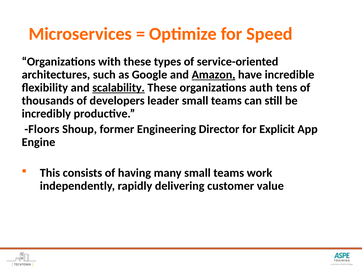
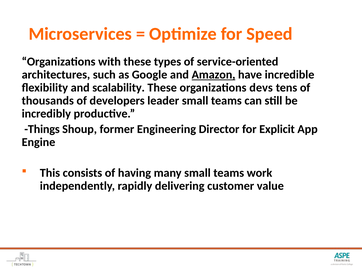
scalability underline: present -> none (119, 88)
auth: auth -> devs (261, 88)
Floors: Floors -> Things (42, 129)
